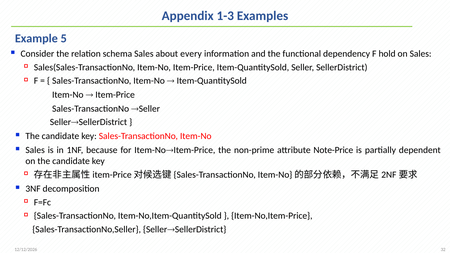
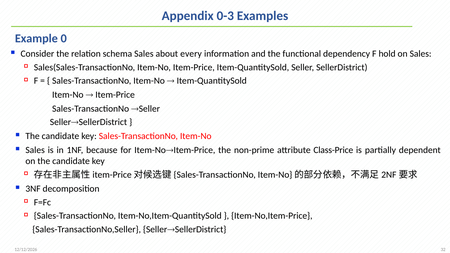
1-3: 1-3 -> 0-3 (225, 16)
5: 5 -> 0 (64, 38)
Note-Price: Note-Price -> Class-Price (333, 150)
